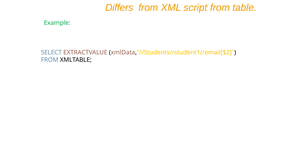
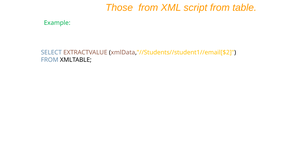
Differs: Differs -> Those (119, 8)
